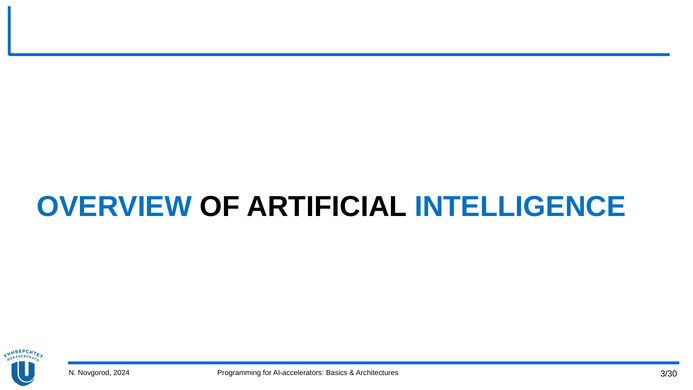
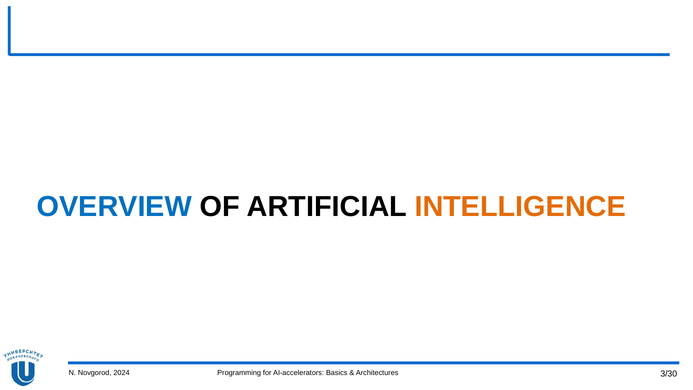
INTELLIGENCE colour: blue -> orange (520, 207)
